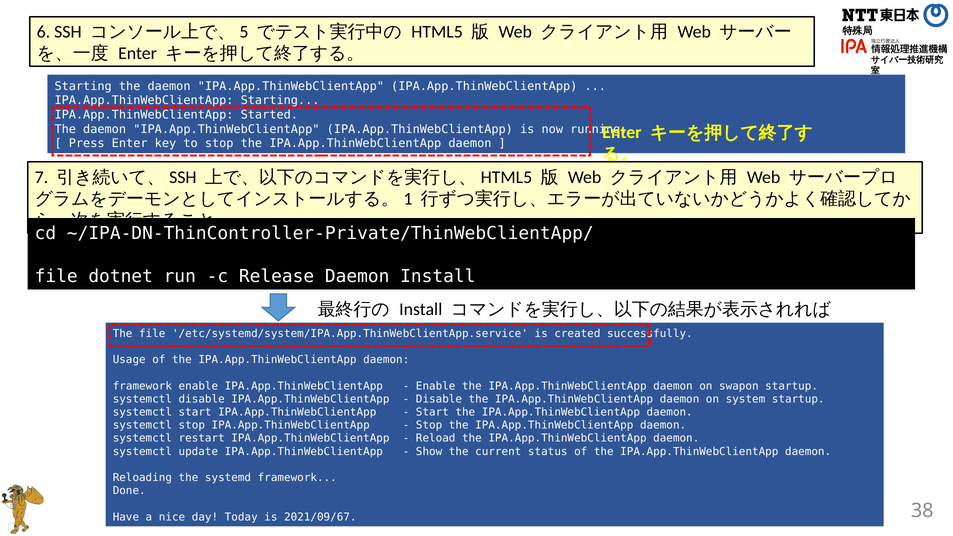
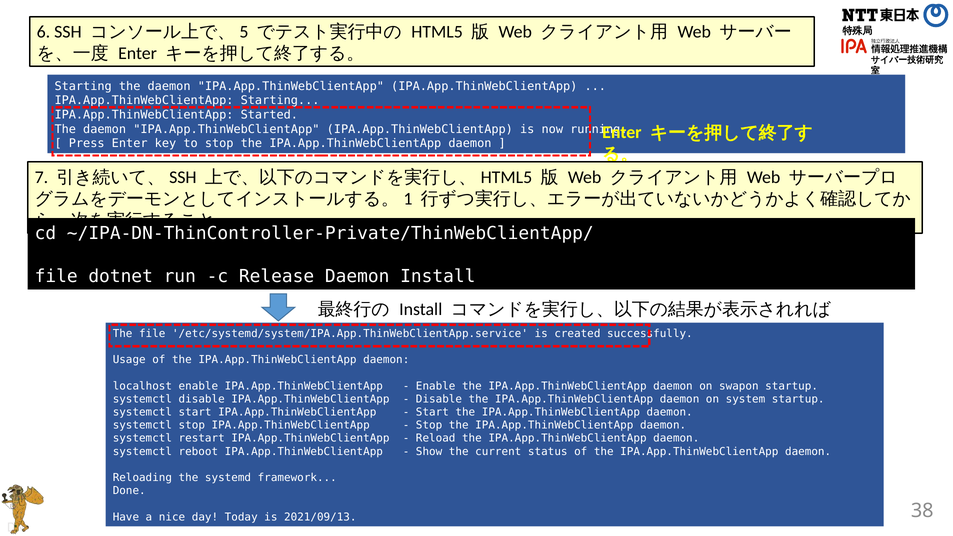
framework: framework -> localhost (142, 386)
update: update -> reboot (198, 452)
2021/09/67: 2021/09/67 -> 2021/09/13 (320, 517)
